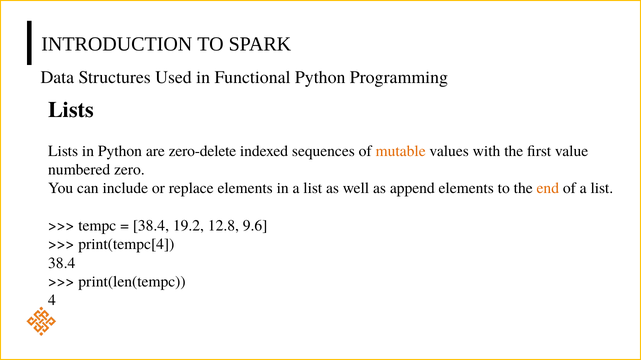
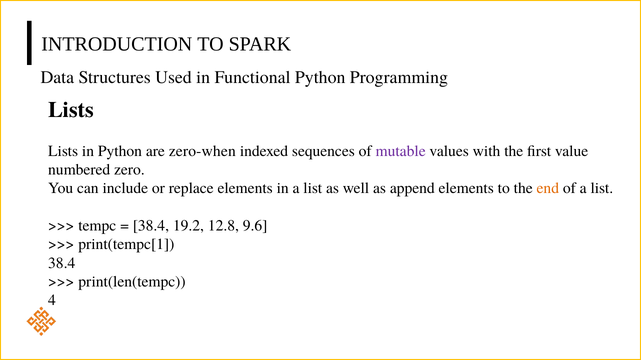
zero-delete: zero-delete -> zero-when (202, 151)
mutable colour: orange -> purple (401, 151)
print(tempc[4: print(tempc[4 -> print(tempc[1 (126, 245)
